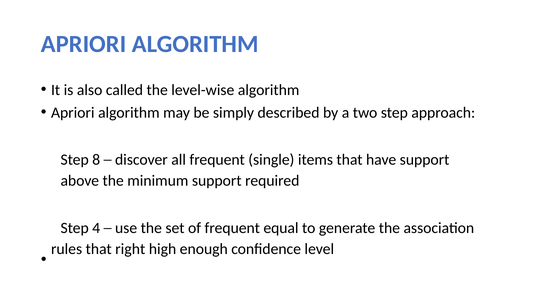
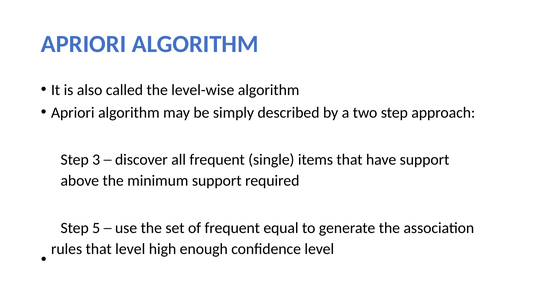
8: 8 -> 3 (96, 160)
4: 4 -> 5 (96, 228)
that right: right -> level (130, 249)
